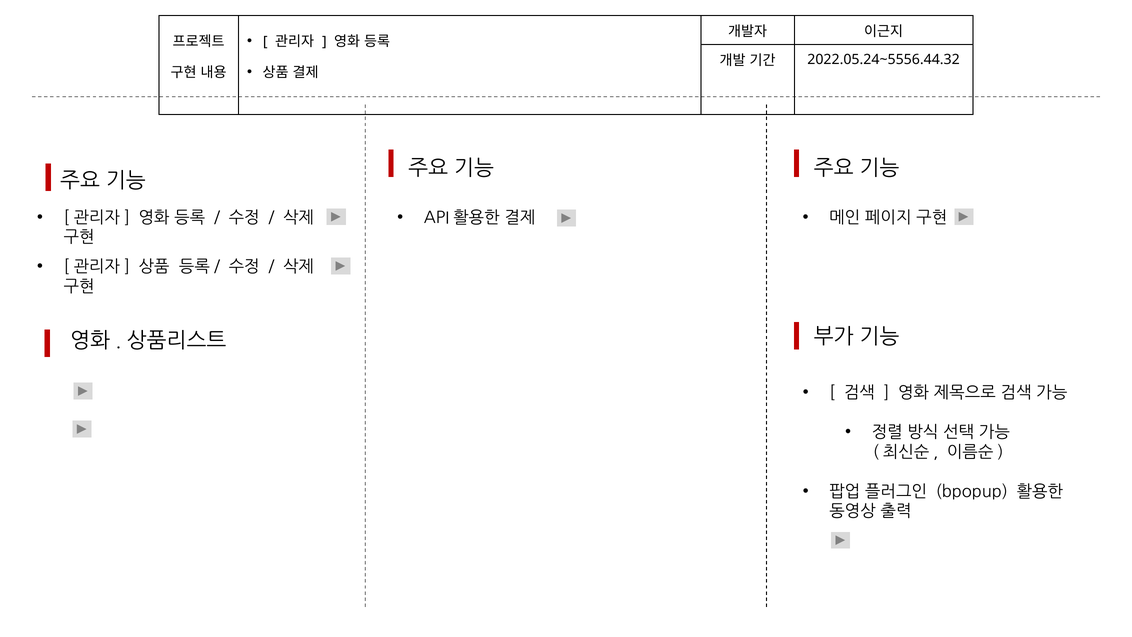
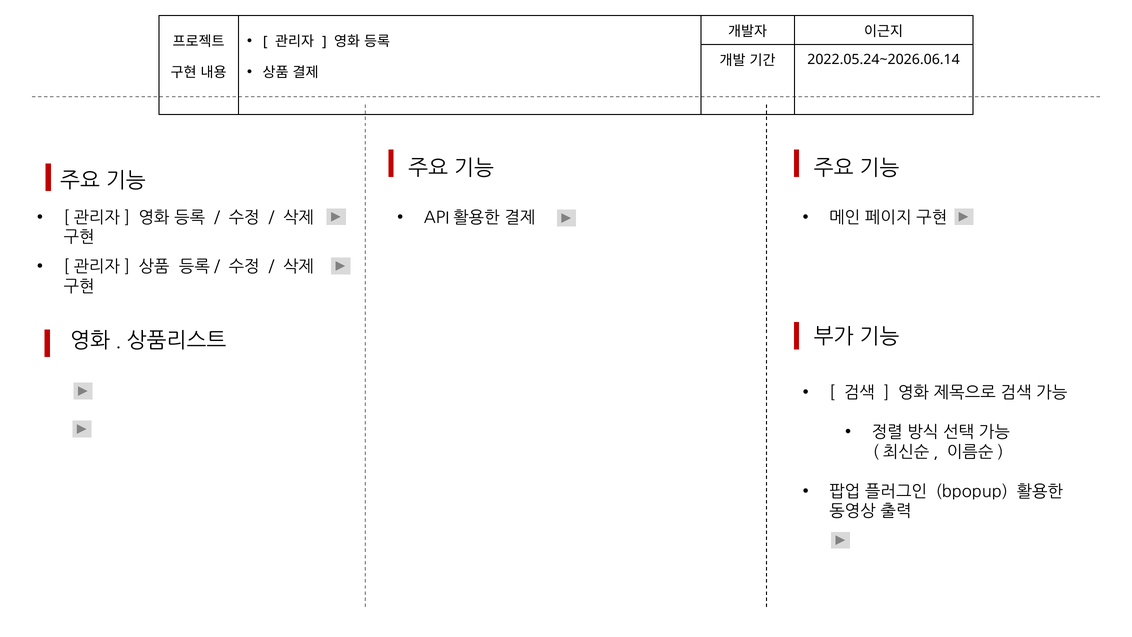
2022.05.24~5556.44.32: 2022.05.24~5556.44.32 -> 2022.05.24~2026.06.14 (884, 59)
